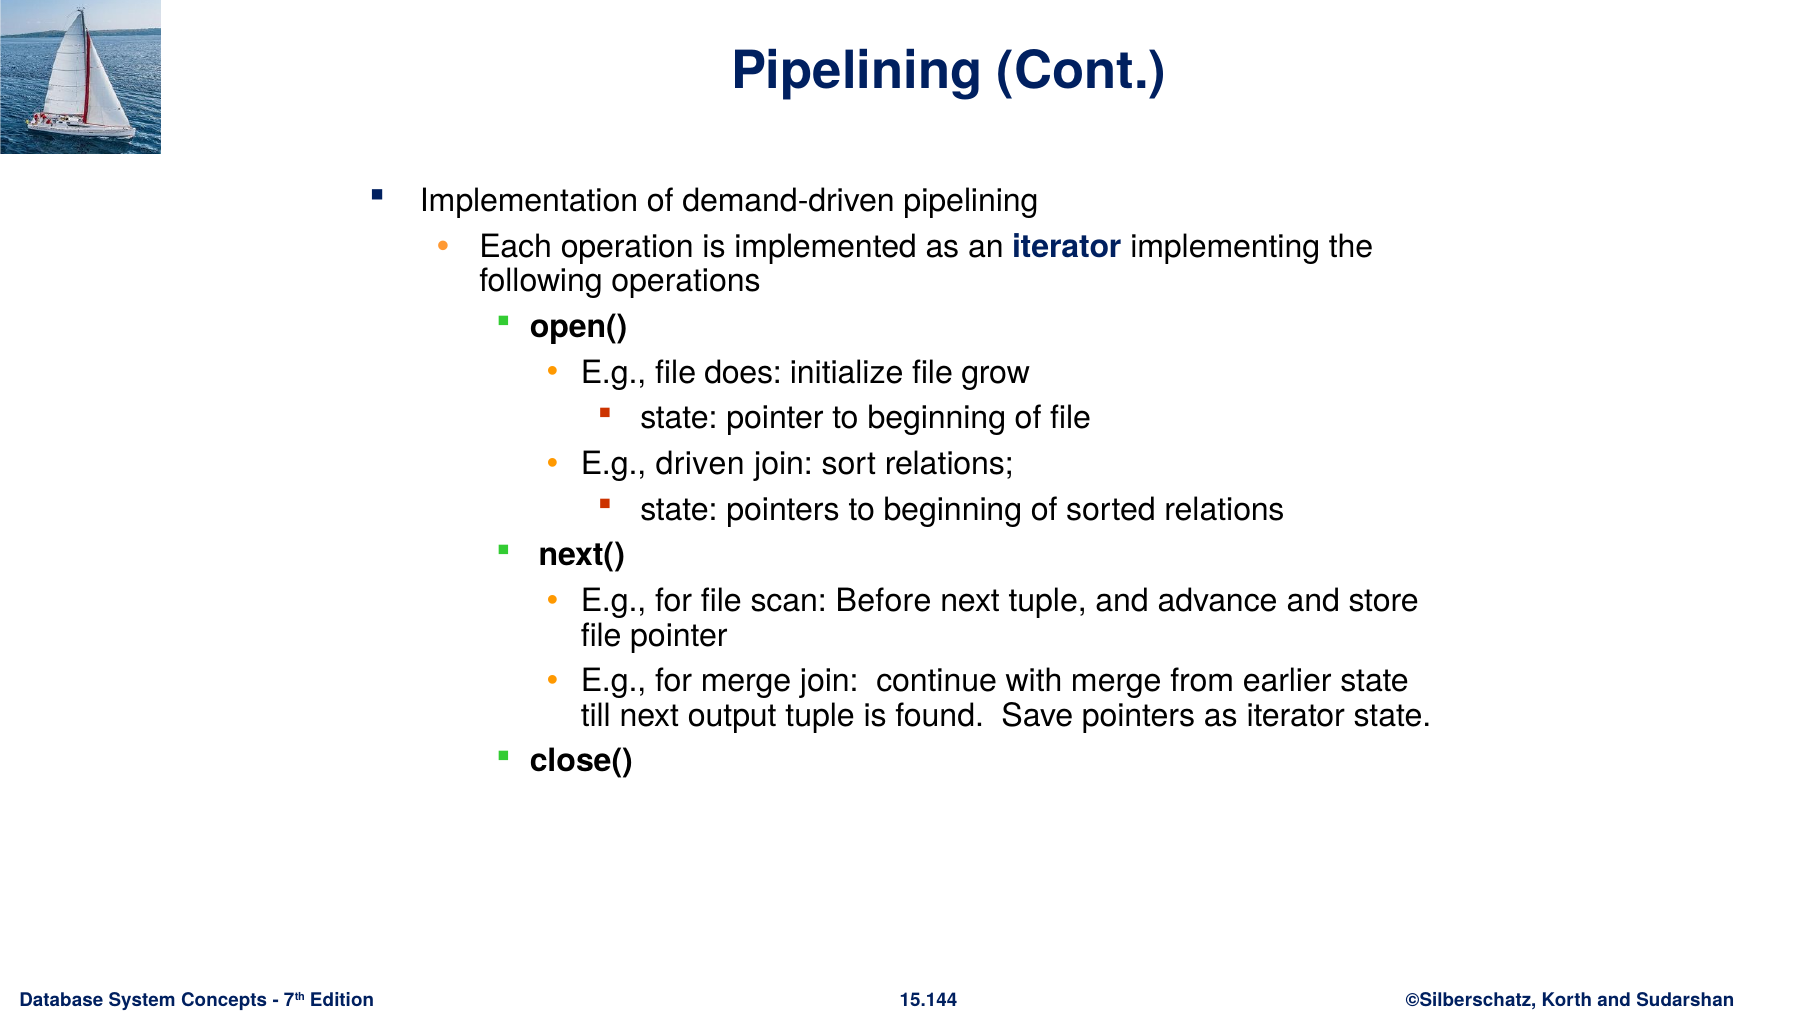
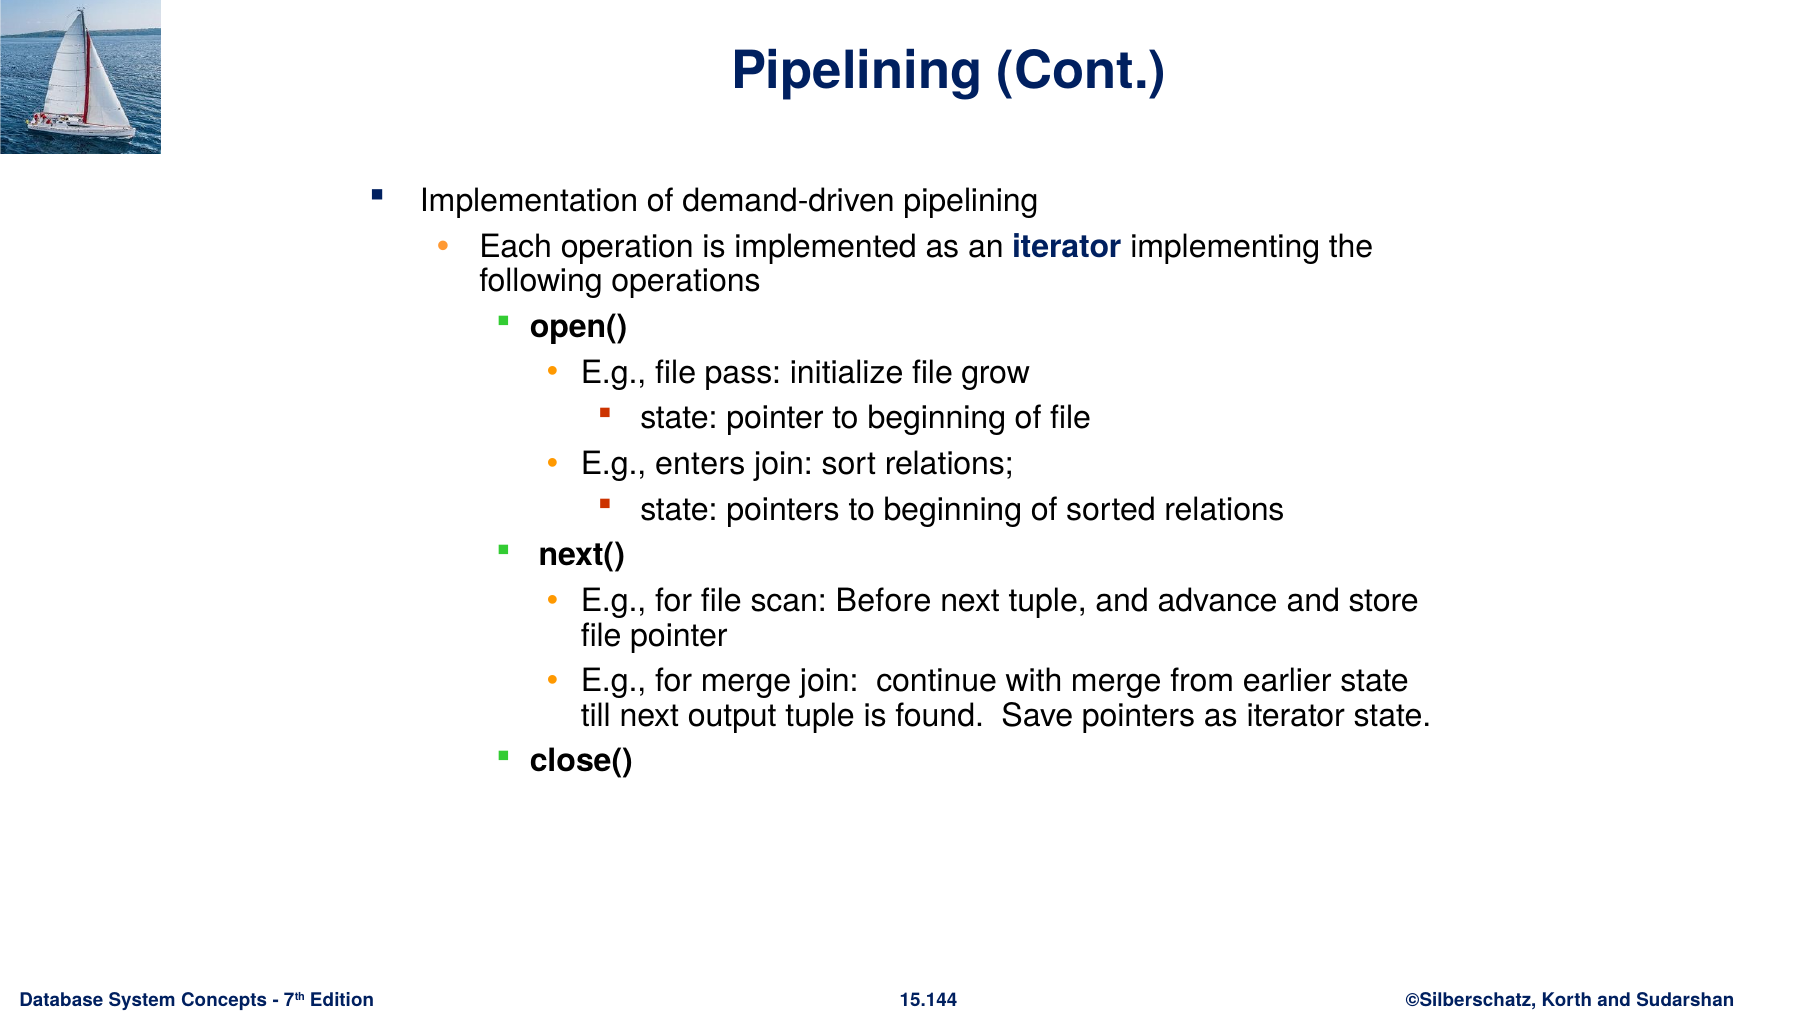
does: does -> pass (743, 373)
driven: driven -> enters (700, 464)
